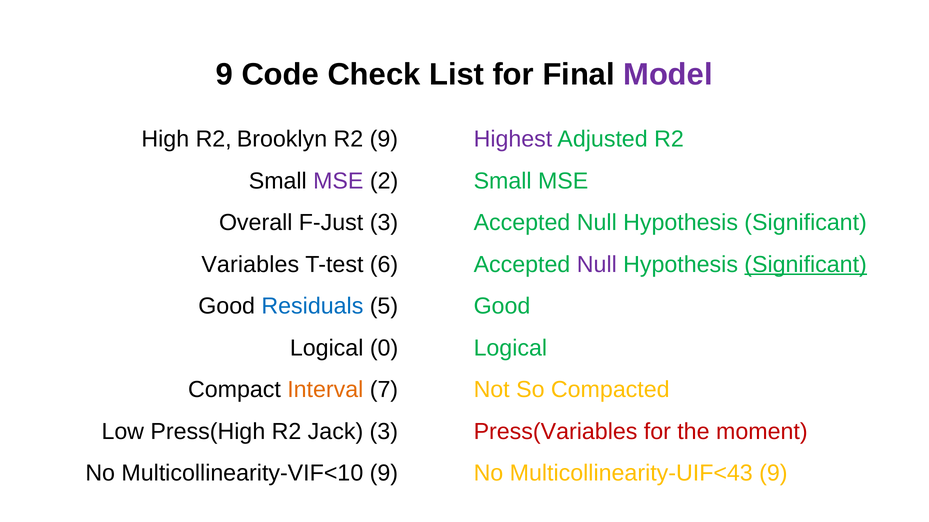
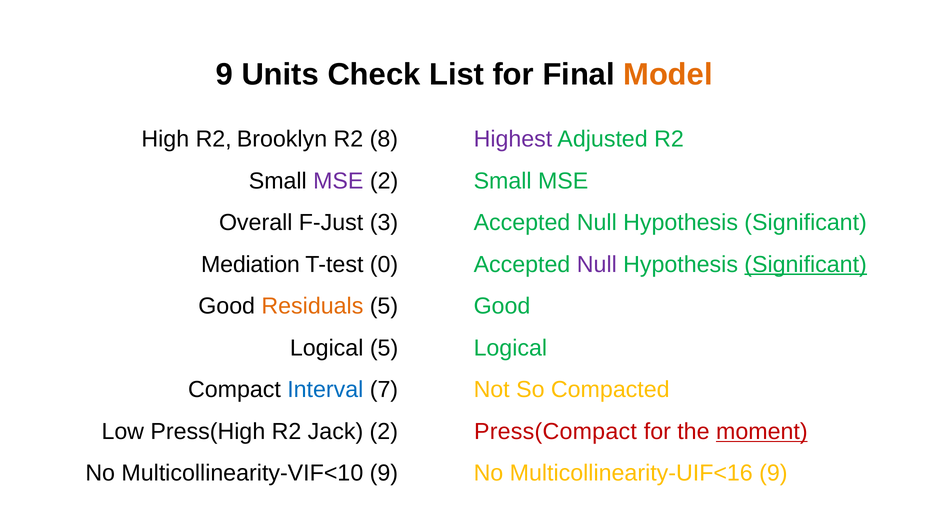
Code: Code -> Units (280, 74)
Model colour: purple -> orange (668, 74)
R2 9: 9 -> 8 (384, 139)
Variables: Variables -> Mediation (250, 265)
6: 6 -> 0 (384, 265)
Residuals colour: blue -> orange (312, 307)
Logical 0: 0 -> 5 (384, 348)
Interval colour: orange -> blue (325, 390)
Jack 3: 3 -> 2 (384, 432)
Press(Variables: Press(Variables -> Press(Compact (555, 432)
moment underline: none -> present (762, 432)
Multicollinearity-UIF<43: Multicollinearity-UIF<43 -> Multicollinearity-UIF<16 (631, 474)
